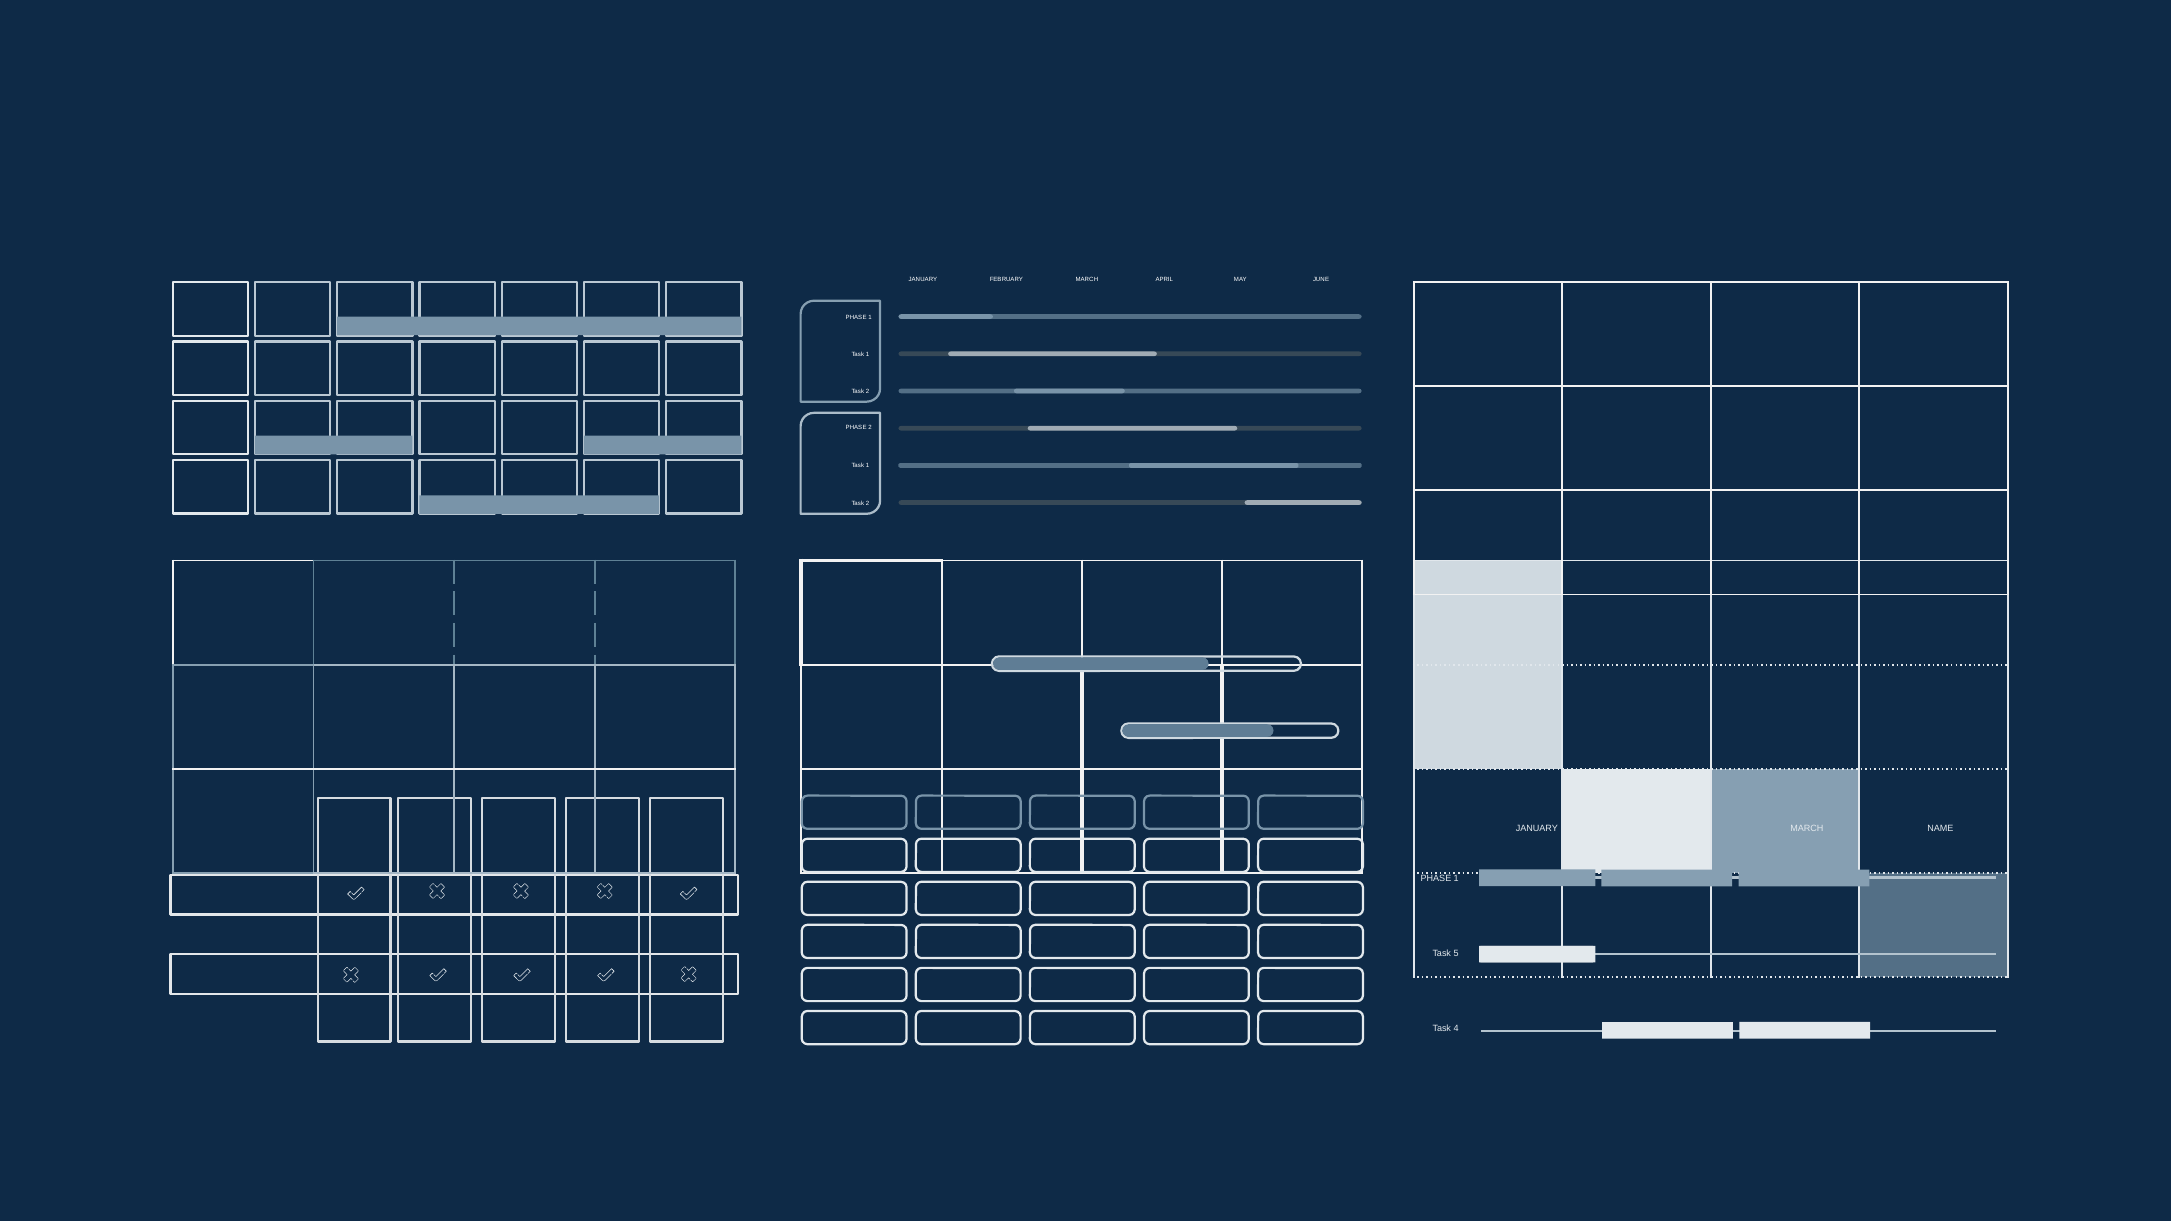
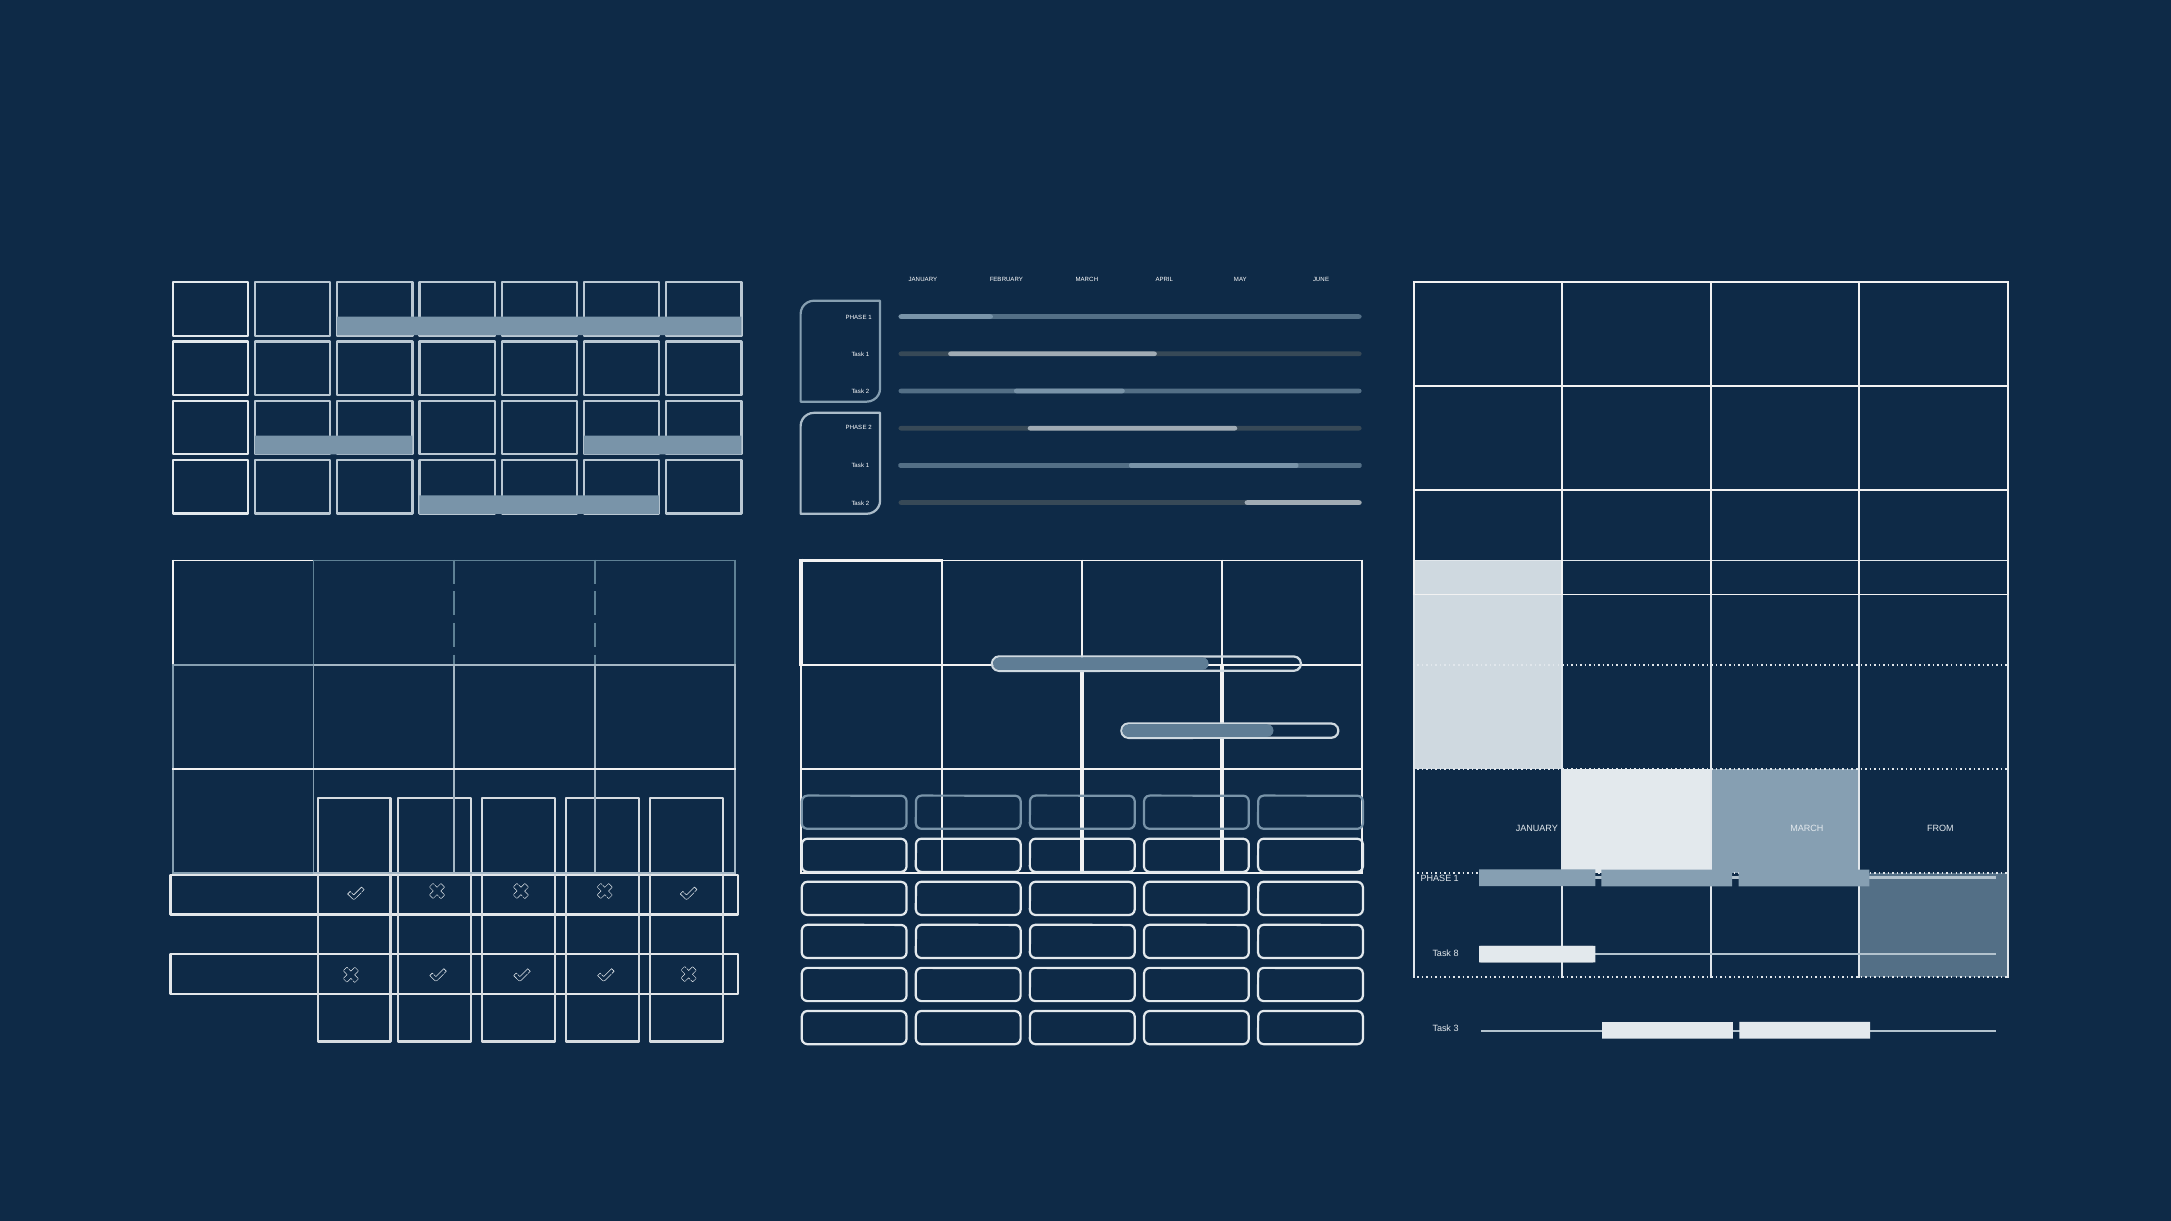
NAME: NAME -> FROM (1940, 828)
5: 5 -> 8 (1456, 953)
4: 4 -> 3 (1456, 1028)
